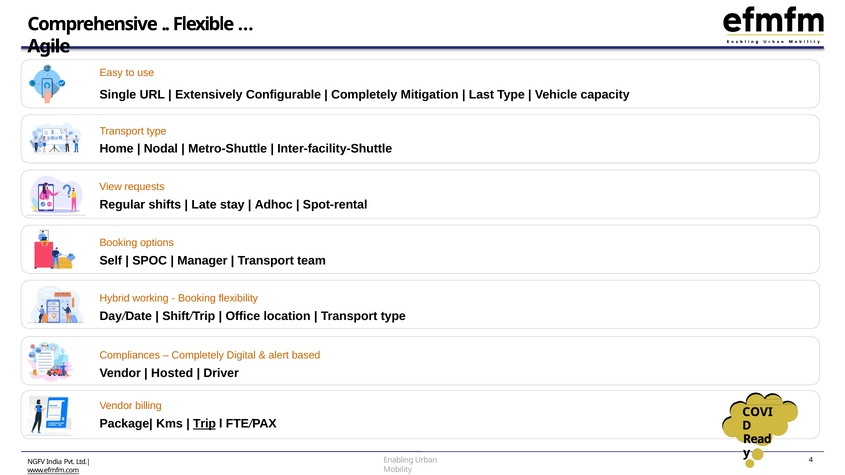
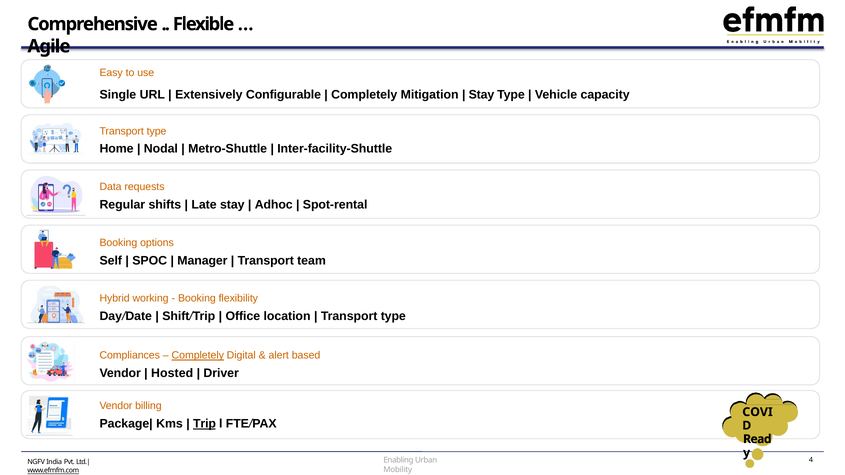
Last: Last -> Stay (481, 95)
View: View -> Data (111, 187)
Completely underline: none -> present (198, 356)
